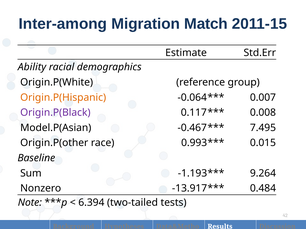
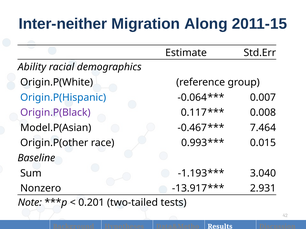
Inter-among: Inter-among -> Inter-neither (63, 24)
Match: Match -> Along (206, 24)
Origin.P(Hispanic colour: orange -> blue (63, 98)
7.495: 7.495 -> 7.464 (263, 128)
9.264: 9.264 -> 3.040 (263, 174)
0.484: 0.484 -> 2.931 (263, 189)
6.394: 6.394 -> 0.201 (91, 203)
